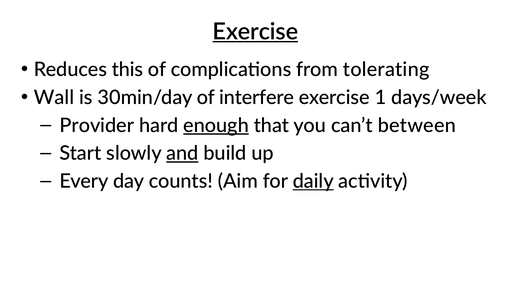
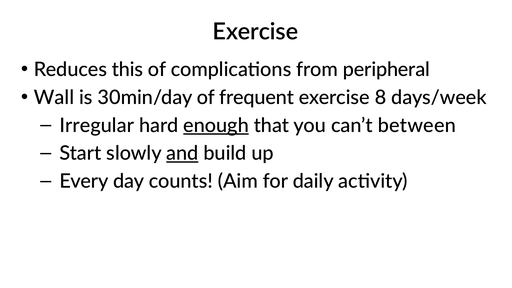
Exercise underline: present -> none (255, 32)
tolerating: tolerating -> peripheral (386, 70)
interfere: interfere -> frequent (257, 98)
1: 1 -> 8 (380, 98)
Provider: Provider -> Irregular (97, 125)
daily underline: present -> none (313, 181)
